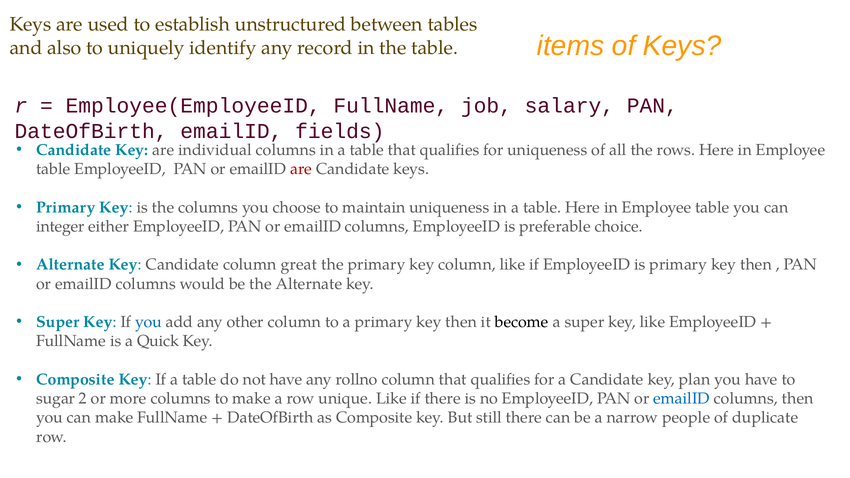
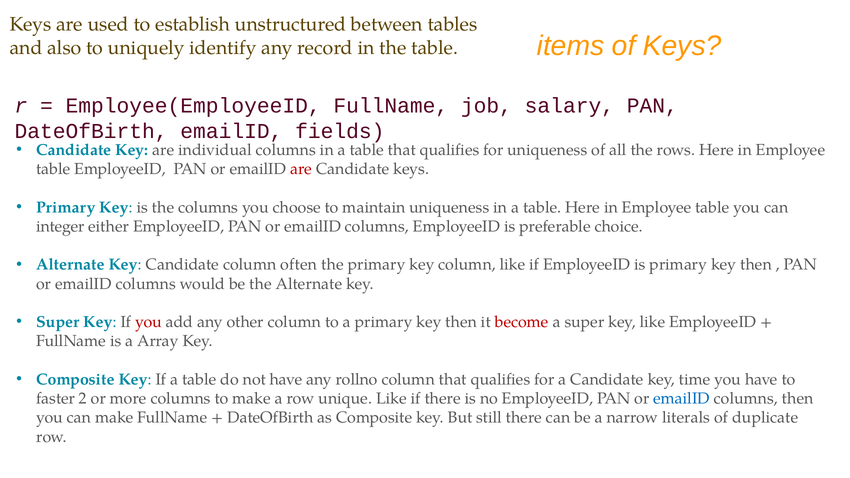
great: great -> often (299, 265)
you colour: blue -> red (149, 322)
become colour: black -> red (522, 322)
Quick: Quick -> Array (158, 341)
plan: plan -> time (695, 380)
sugar: sugar -> faster (56, 399)
people: people -> literals (686, 418)
